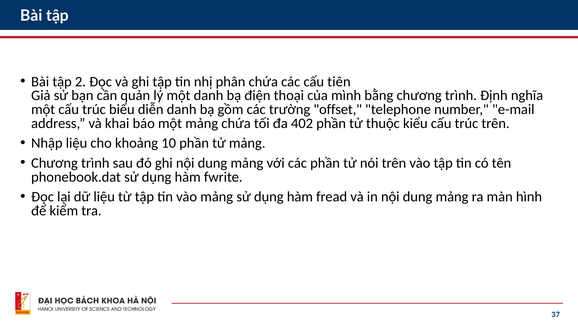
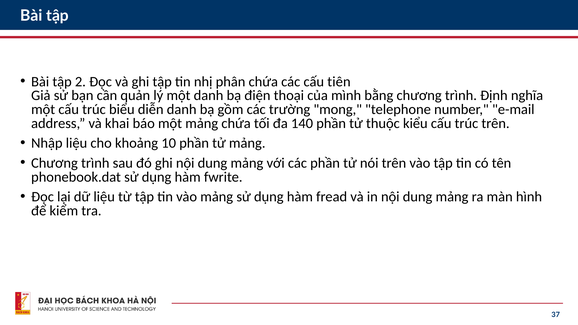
offset: offset -> mong (338, 109)
402: 402 -> 140 (302, 123)
